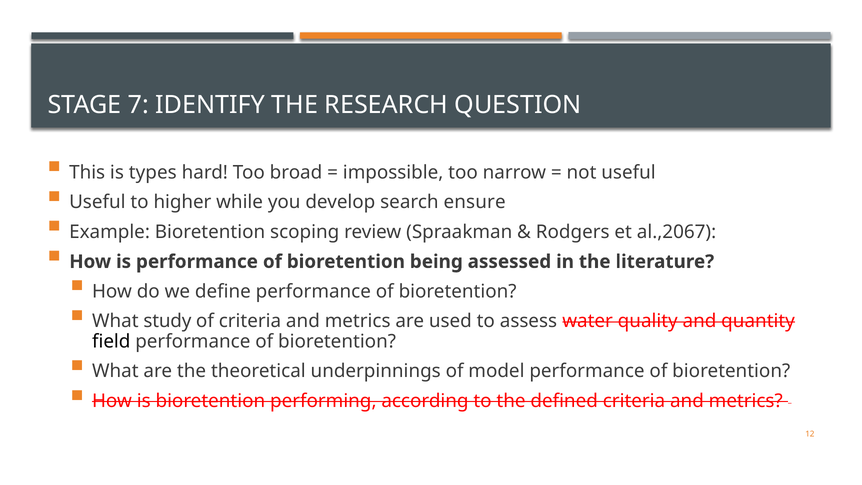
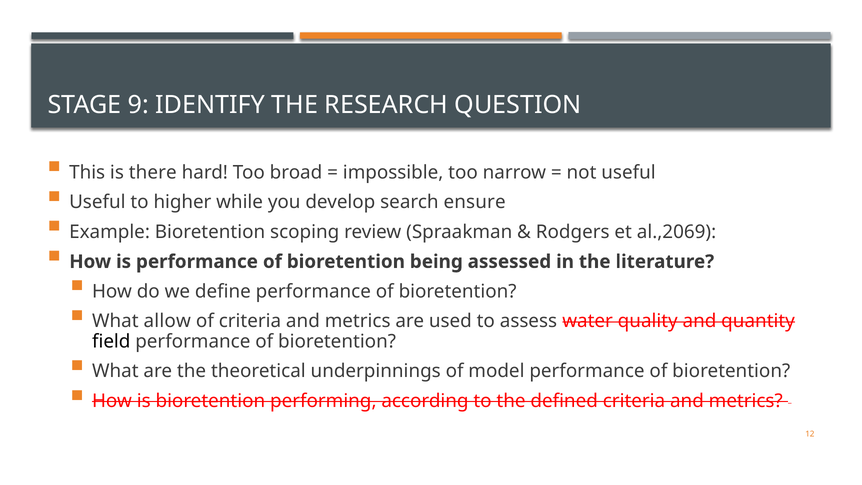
7: 7 -> 9 (138, 105)
types: types -> there (153, 172)
al.,2067: al.,2067 -> al.,2069 (677, 232)
study: study -> allow (167, 321)
